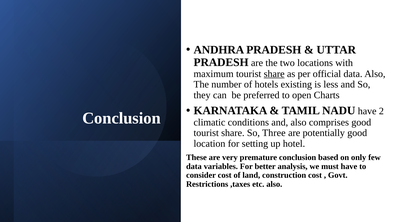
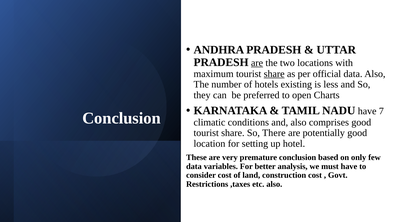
are underline: none -> present (257, 63)
2: 2 -> 7 (381, 111)
Three: Three -> There (274, 133)
